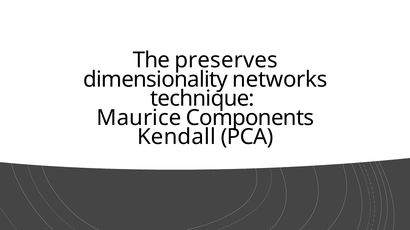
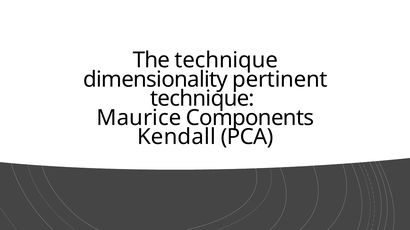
The preserves: preserves -> technique (226, 60)
networks: networks -> pertinent (280, 80)
